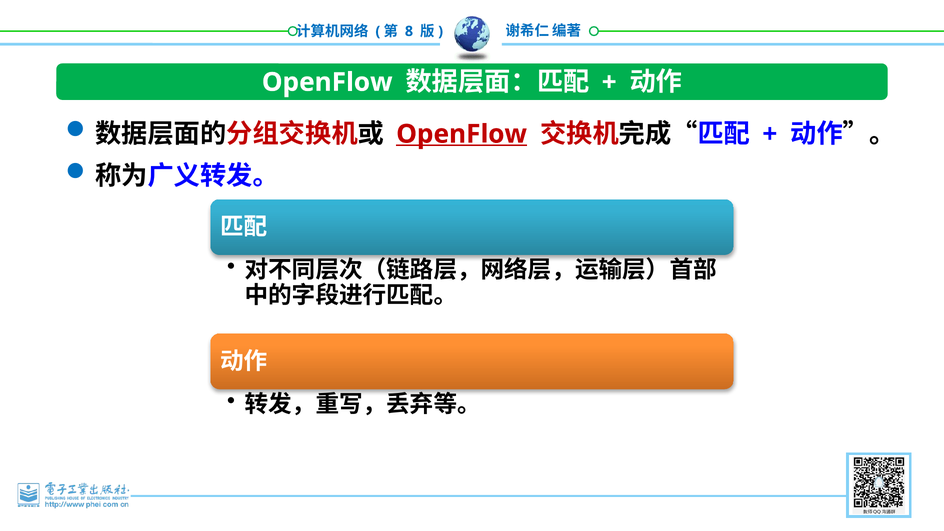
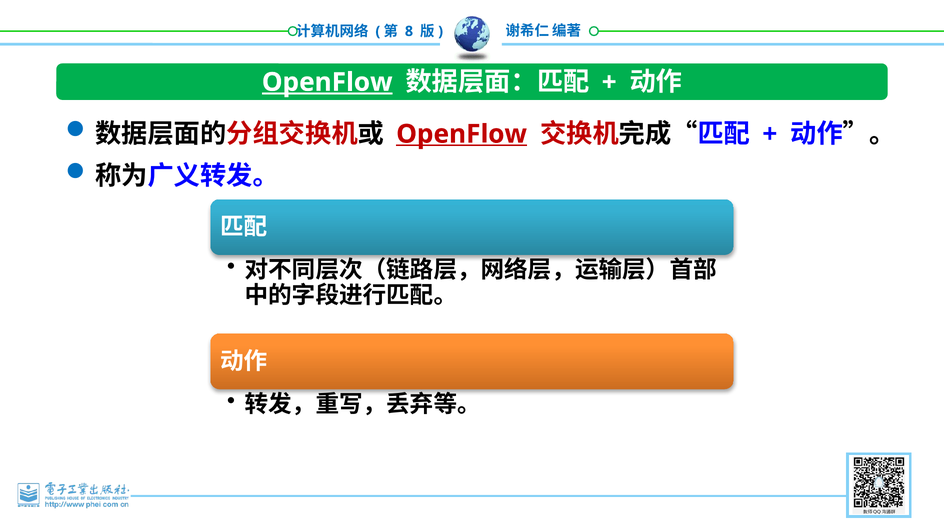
OpenFlow underline: none -> present (327, 82)
